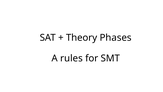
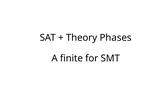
rules: rules -> finite (71, 58)
